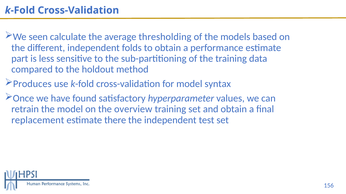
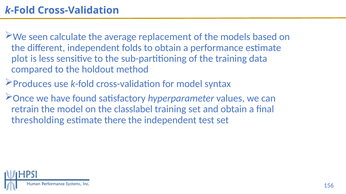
thresholding: thresholding -> replacement (165, 37)
part: part -> plot (20, 59)
overview: overview -> classlabel (133, 109)
replacement: replacement -> thresholding (38, 120)
